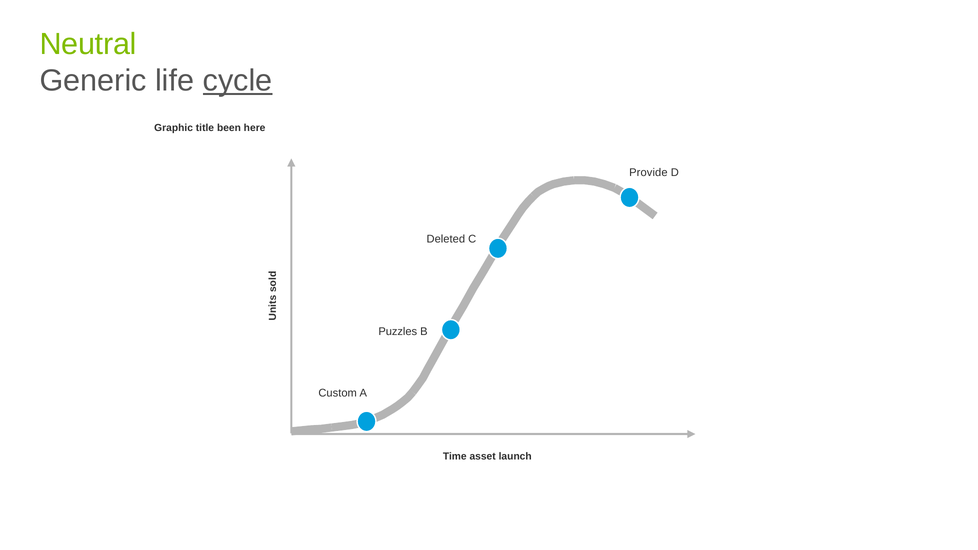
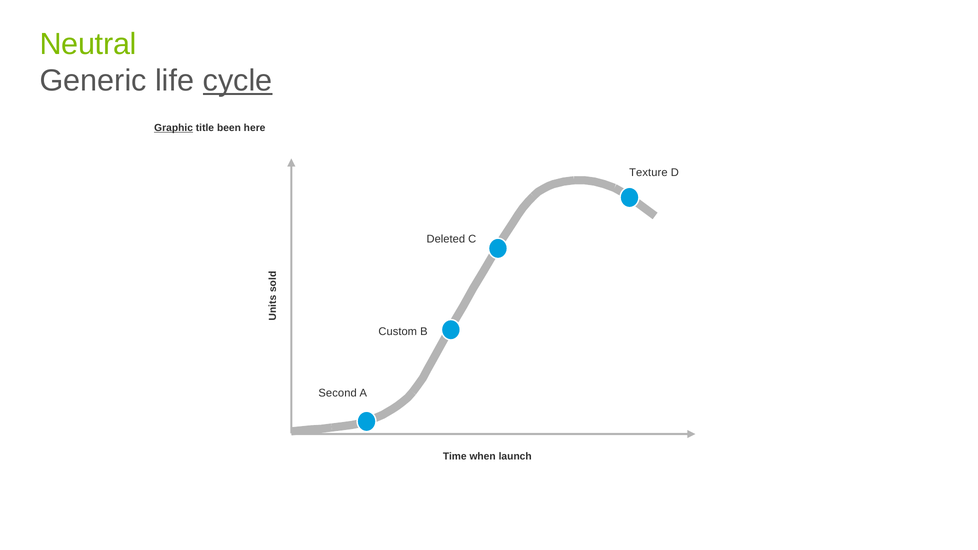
Graphic underline: none -> present (174, 128)
Provide: Provide -> Texture (648, 173)
Puzzles: Puzzles -> Custom (398, 332)
Custom: Custom -> Second (338, 393)
asset: asset -> when (483, 456)
